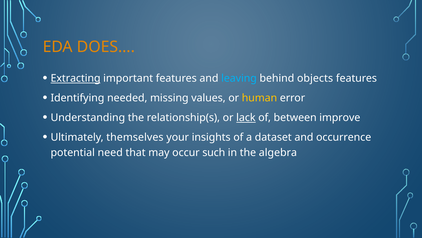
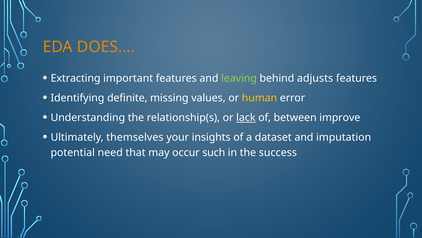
Extracting underline: present -> none (76, 78)
leaving colour: light blue -> light green (239, 78)
objects: objects -> adjusts (315, 78)
needed: needed -> definite (127, 98)
occurrence: occurrence -> imputation (344, 137)
algebra: algebra -> success (278, 152)
